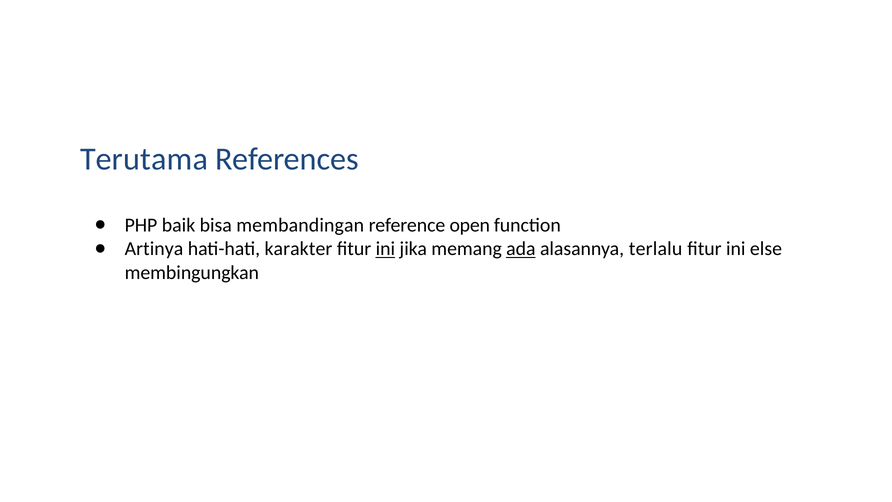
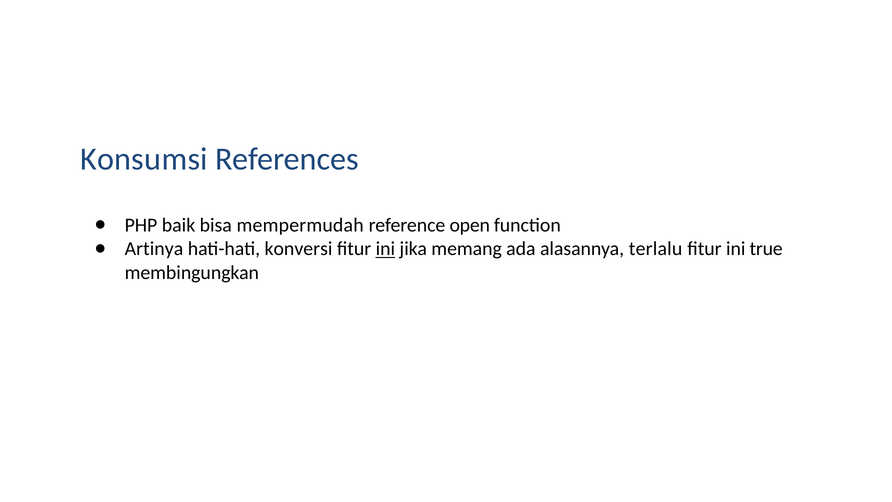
Terutama: Terutama -> Konsumsi (144, 159)
membandingan: membandingan -> mempermudah (300, 225)
karakter: karakter -> konversi (298, 249)
ada underline: present -> none (521, 249)
else: else -> true (766, 249)
